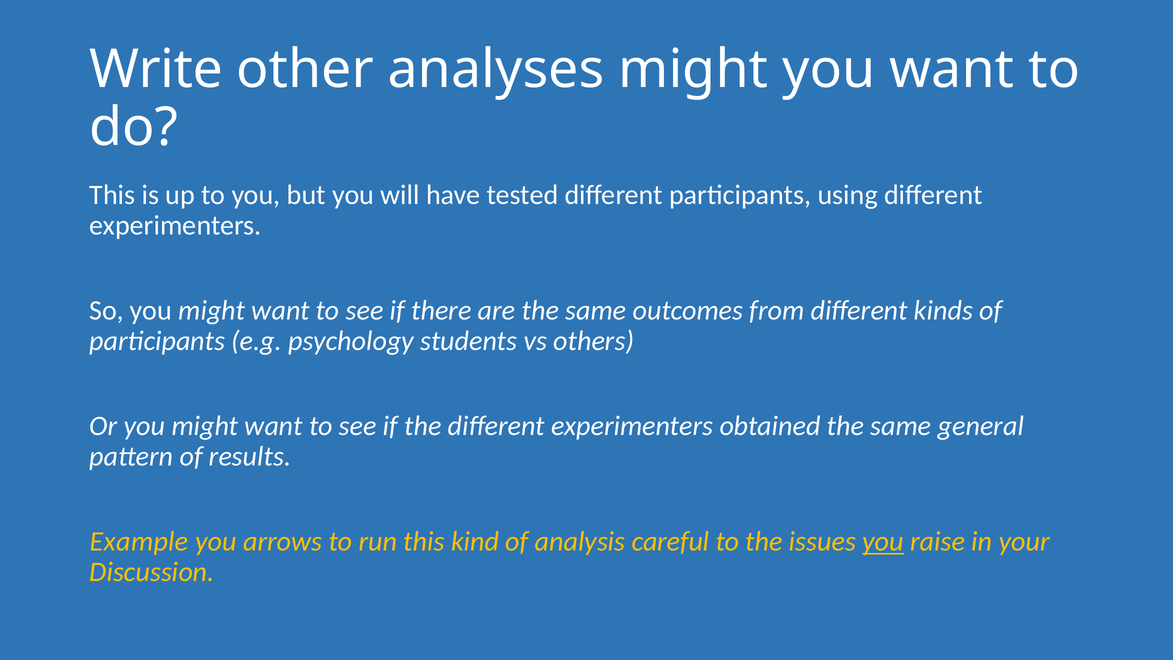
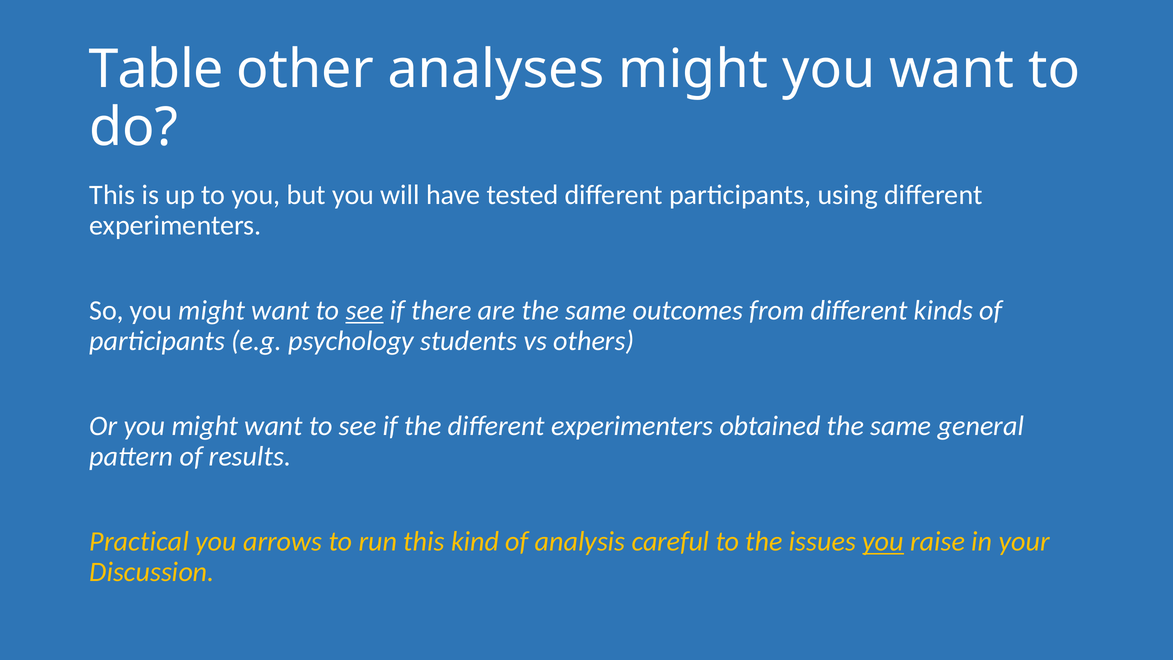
Write: Write -> Table (156, 70)
see underline: none -> present (365, 310)
Example: Example -> Practical (139, 541)
